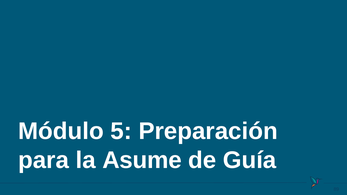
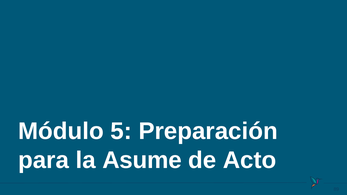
Guía: Guía -> Acto (250, 160)
